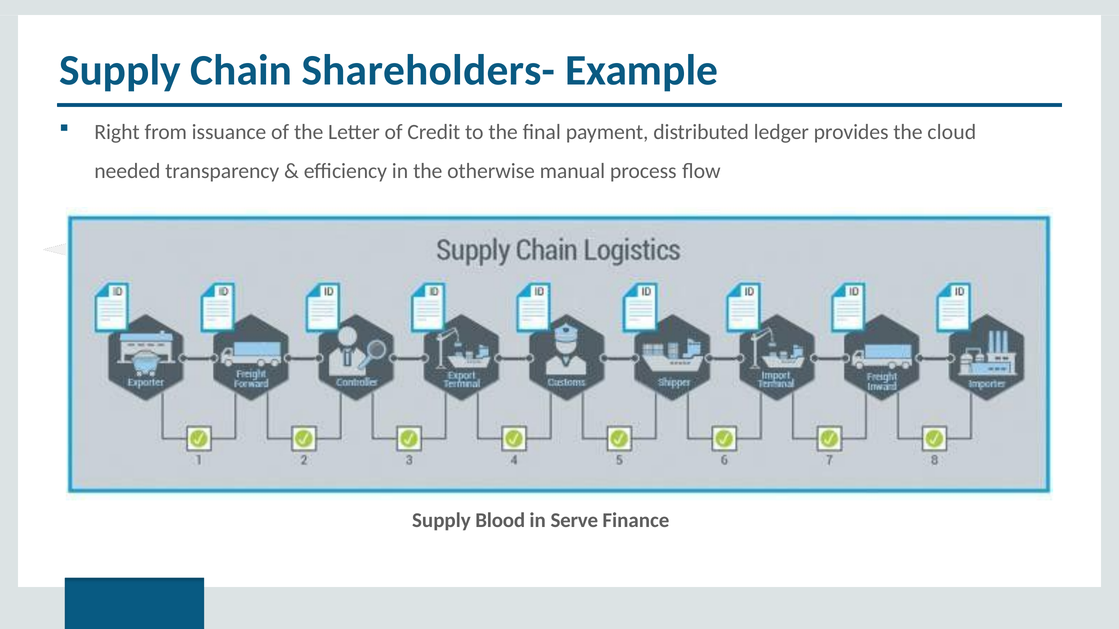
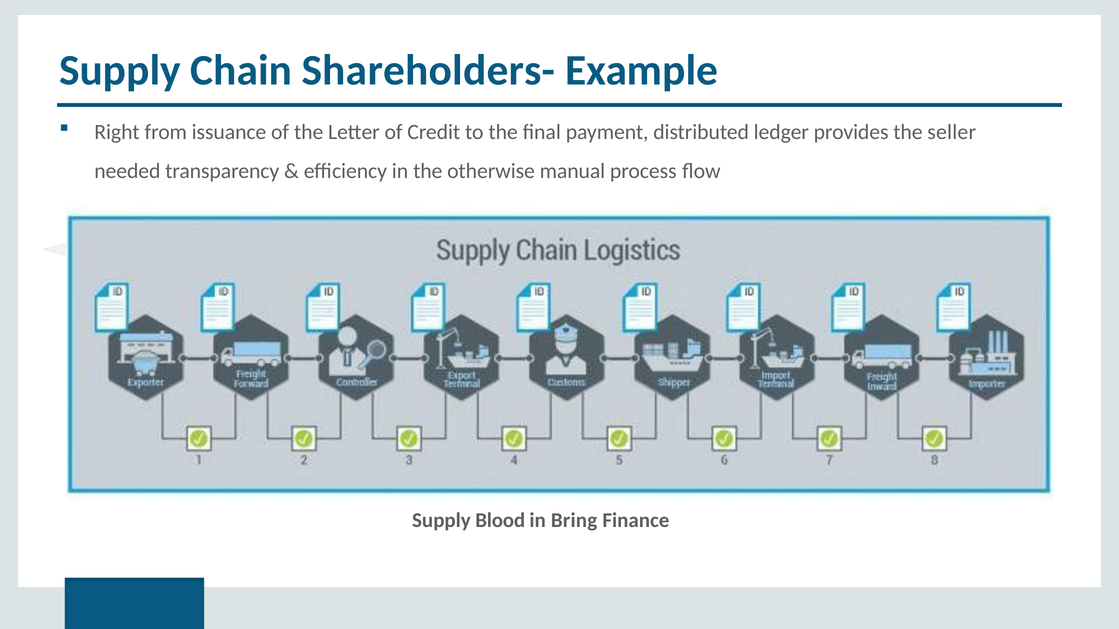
cloud: cloud -> seller (952, 132)
Serve: Serve -> Bring (574, 521)
